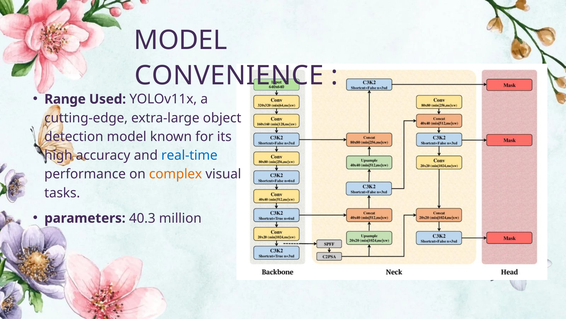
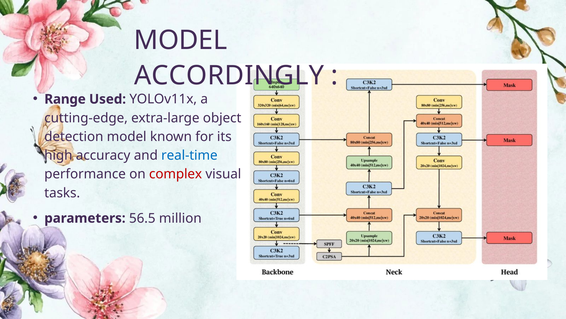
CONVENIENCE: CONVENIENCE -> ACCORDINGLY (229, 75)
complex colour: orange -> red (176, 174)
40.3: 40.3 -> 56.5 (142, 218)
